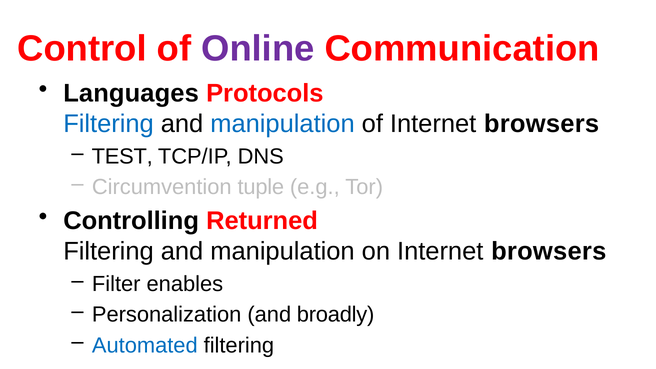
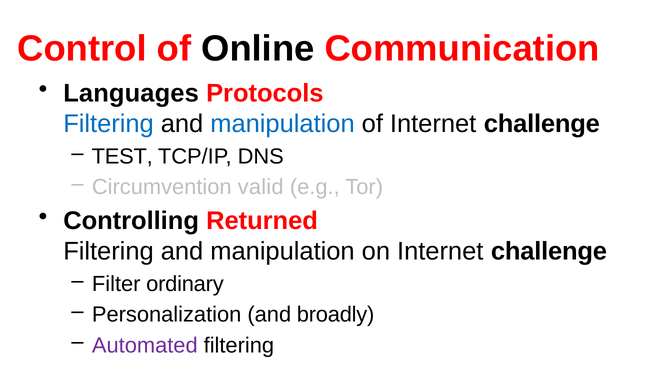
Online colour: purple -> black (258, 49)
of Internet browsers: browsers -> challenge (542, 124)
tuple: tuple -> valid (261, 187)
on Internet browsers: browsers -> challenge (549, 252)
enables: enables -> ordinary (185, 284)
Automated colour: blue -> purple (145, 345)
